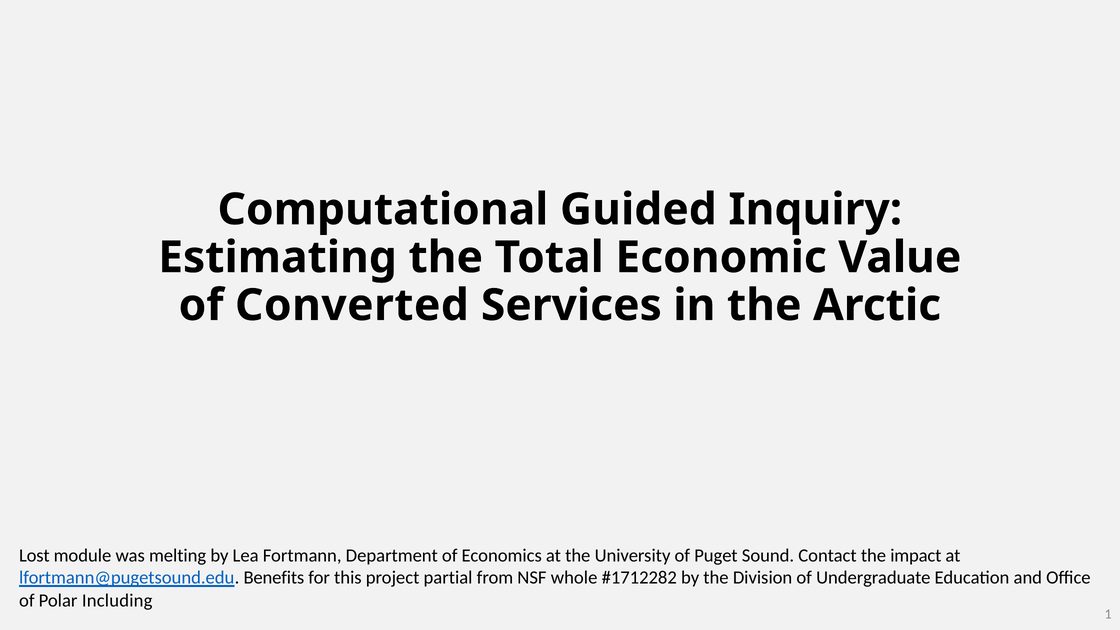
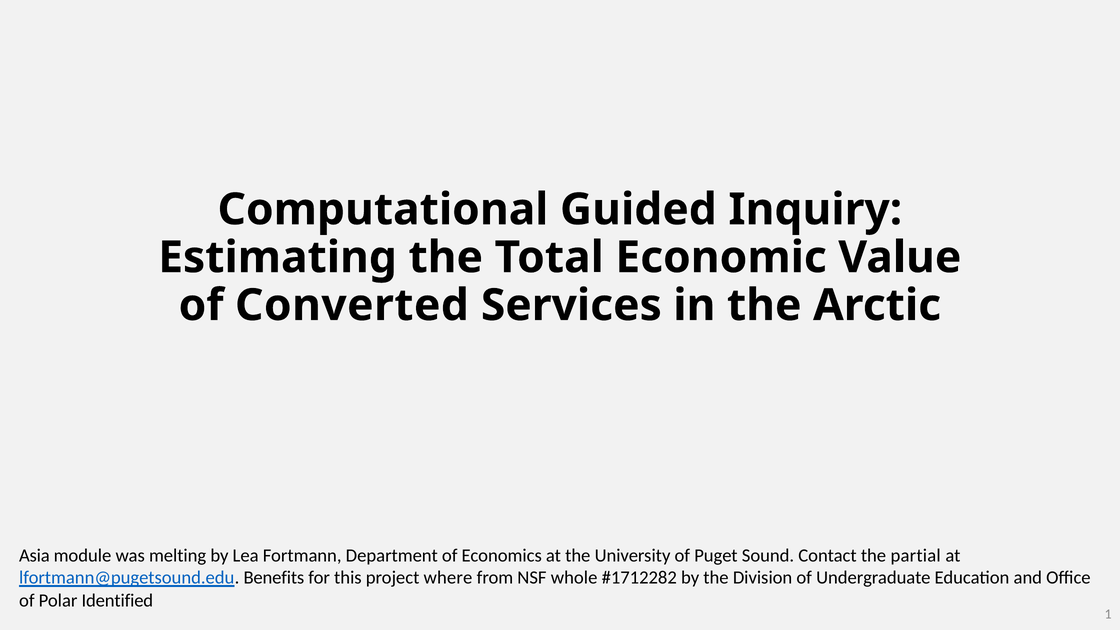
Lost: Lost -> Asia (34, 555)
impact: impact -> partial (916, 555)
partial: partial -> where (448, 578)
Including: Including -> Identified (117, 601)
